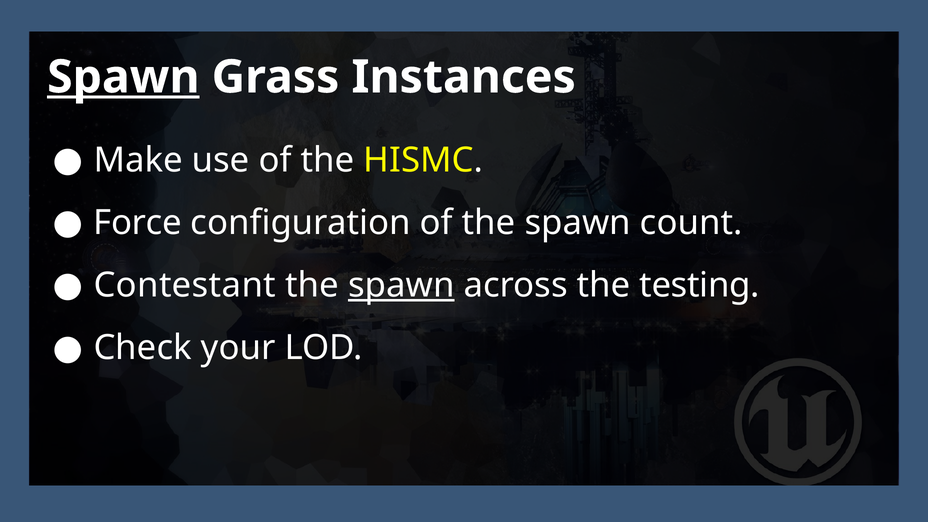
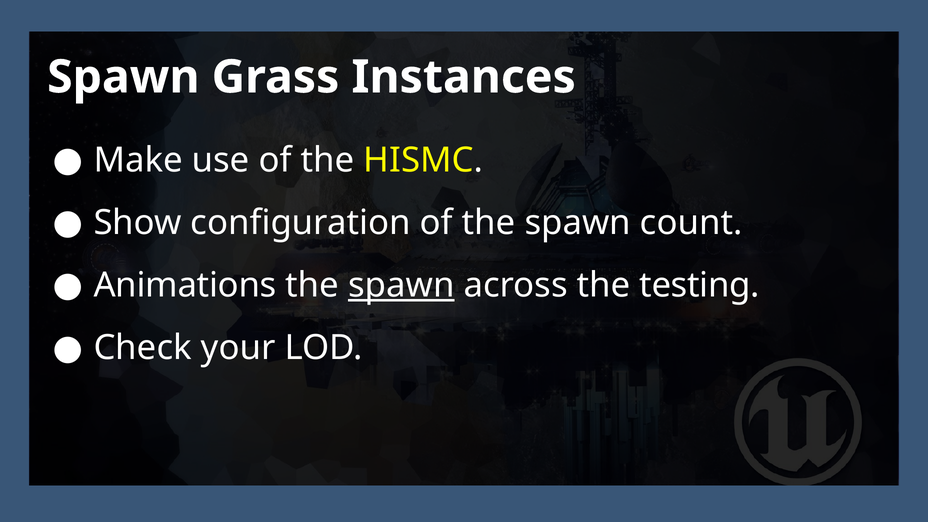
Spawn underline: present -> none (123, 77)
Force: Force -> Show (138, 223)
Contestant: Contestant -> Animations (185, 285)
